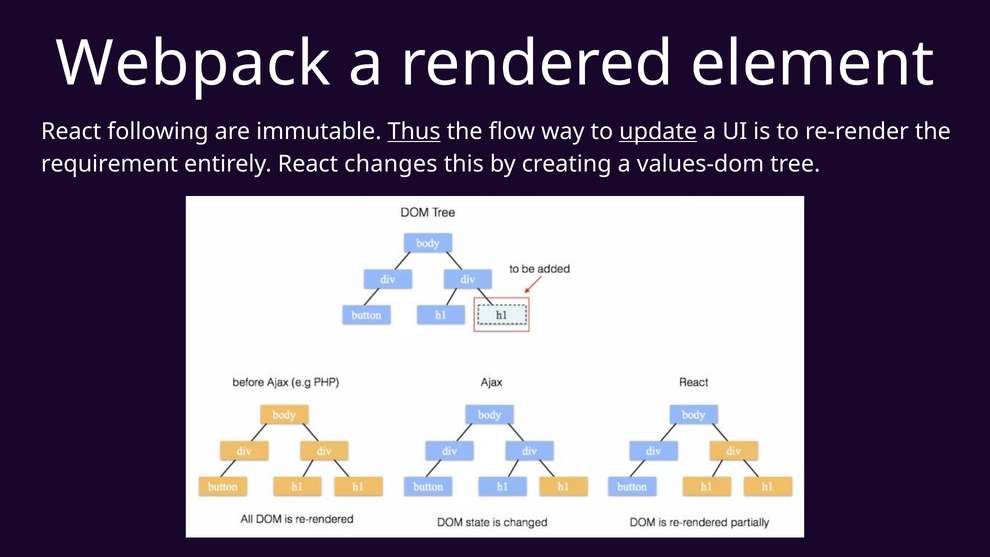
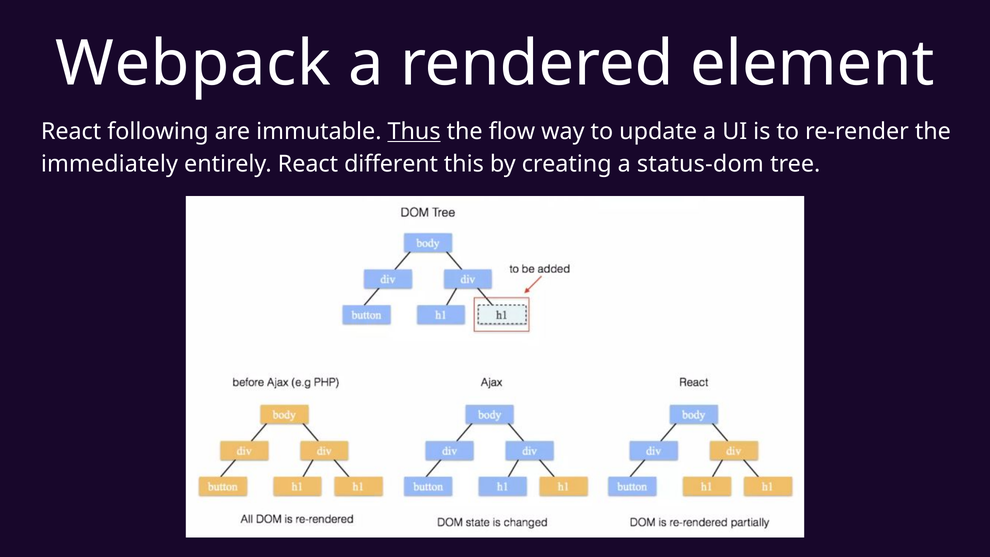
update underline: present -> none (658, 131)
requirement: requirement -> immediately (109, 164)
changes: changes -> different (391, 164)
values-dom: values-dom -> status-dom (700, 164)
